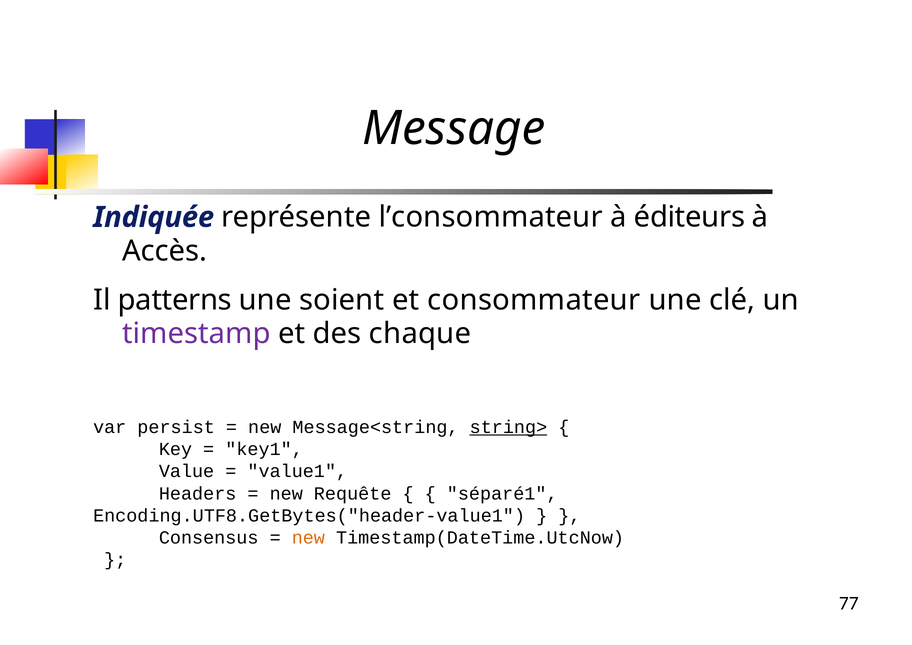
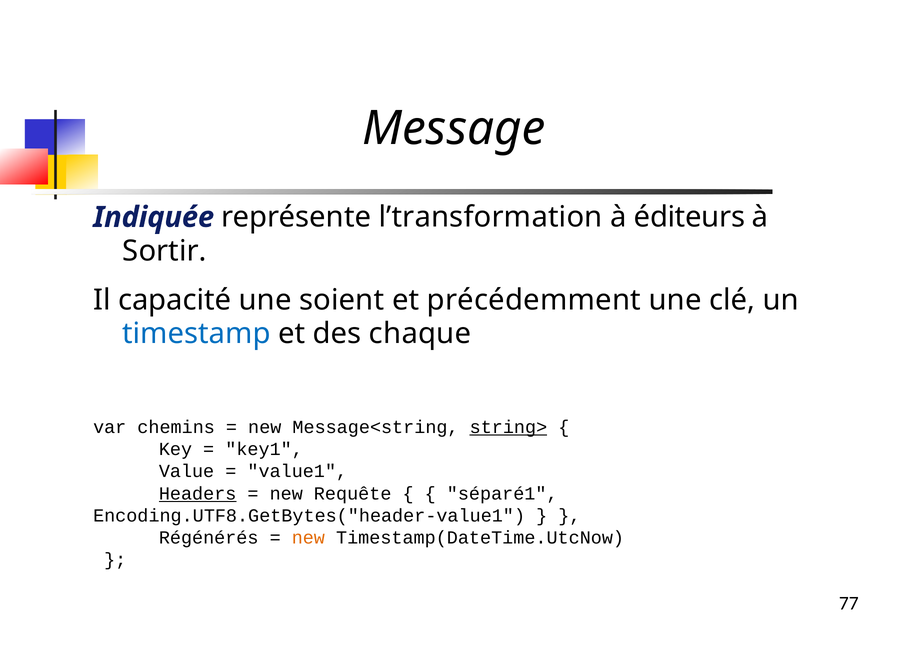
l’consommateur: l’consommateur -> l’transformation (491, 217)
Accès: Accès -> Sortir (165, 251)
patterns: patterns -> capacité (175, 300)
consommateur: consommateur -> précédemment (534, 300)
timestamp colour: purple -> blue (197, 334)
persist: persist -> chemins (176, 427)
Headers underline: none -> present (198, 493)
Consensus: Consensus -> Régénérés (209, 538)
